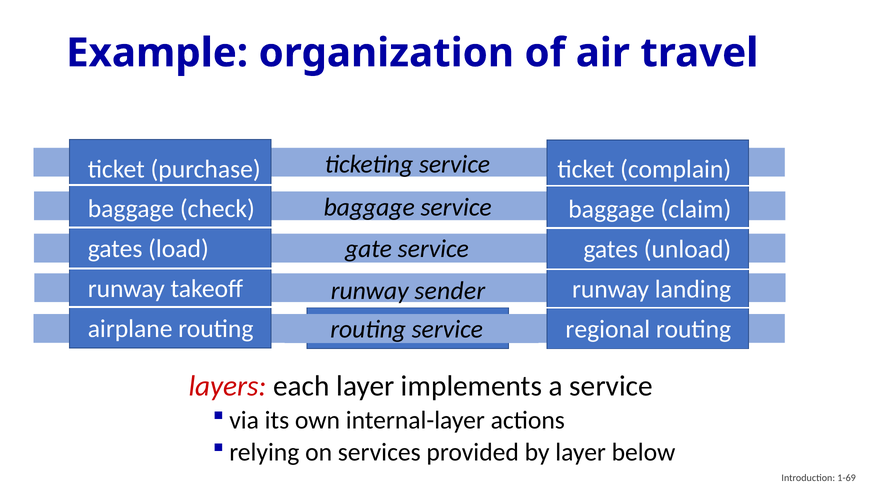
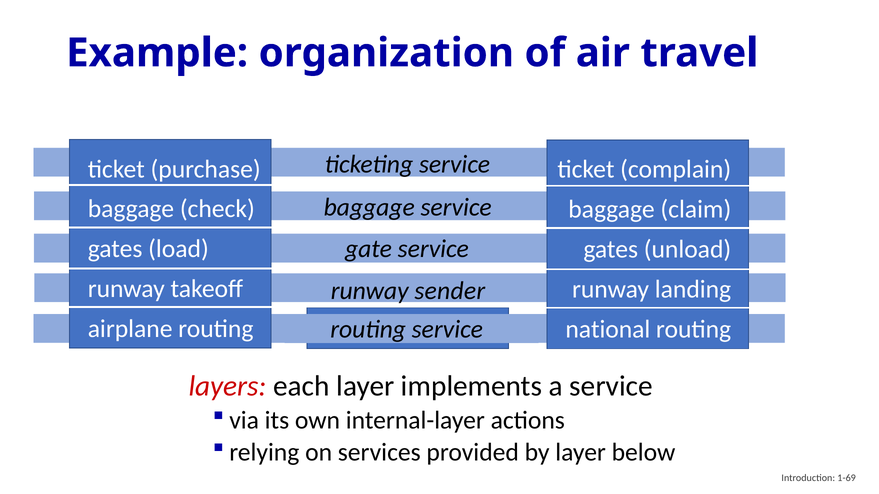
regional: regional -> national (608, 330)
